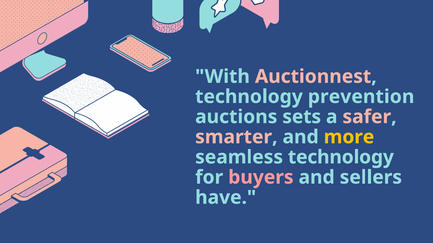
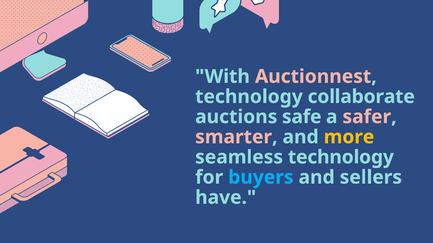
prevention: prevention -> collaborate (361, 97)
sets: sets -> safe (302, 117)
buyers colour: pink -> light blue (261, 178)
